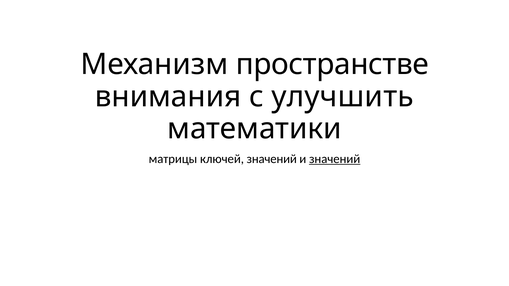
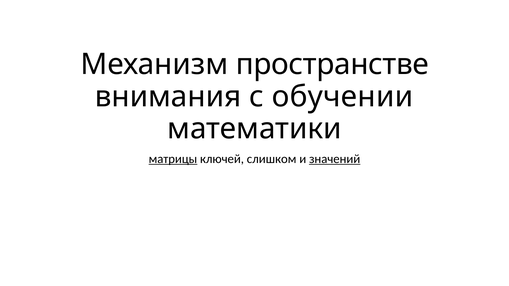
улучшить: улучшить -> обучении (343, 97)
матрицы underline: none -> present (173, 159)
ключей значений: значений -> слишком (272, 159)
